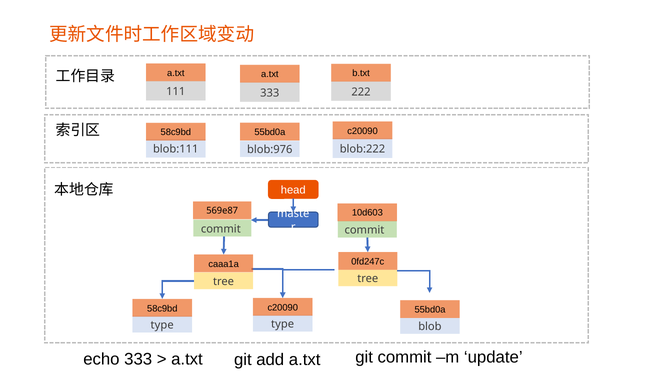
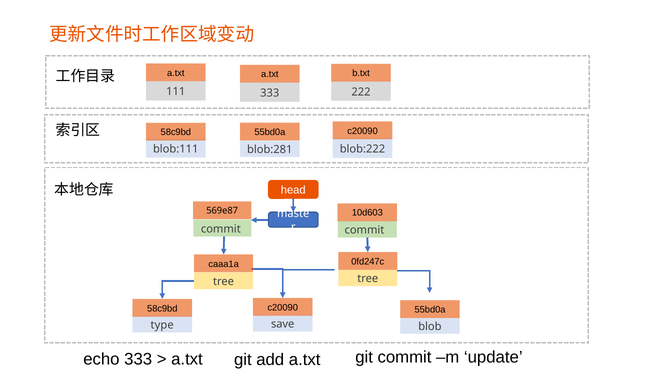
blob:976: blob:976 -> blob:281 (270, 150)
type: type -> save (283, 324)
